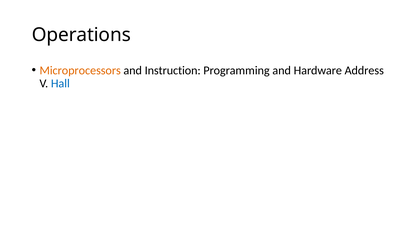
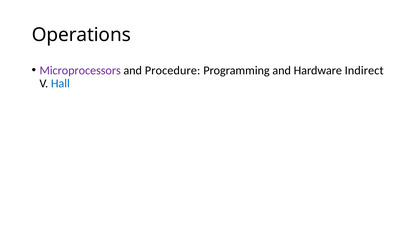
Microprocessors colour: orange -> purple (80, 70)
Instruction: Instruction -> Procedure (173, 70)
Address: Address -> Indirect (364, 70)
